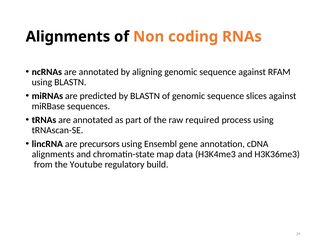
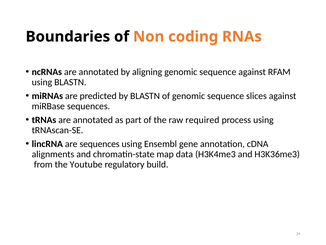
Alignments: Alignments -> Boundaries (68, 37)
are precursors: precursors -> sequences (100, 144)
